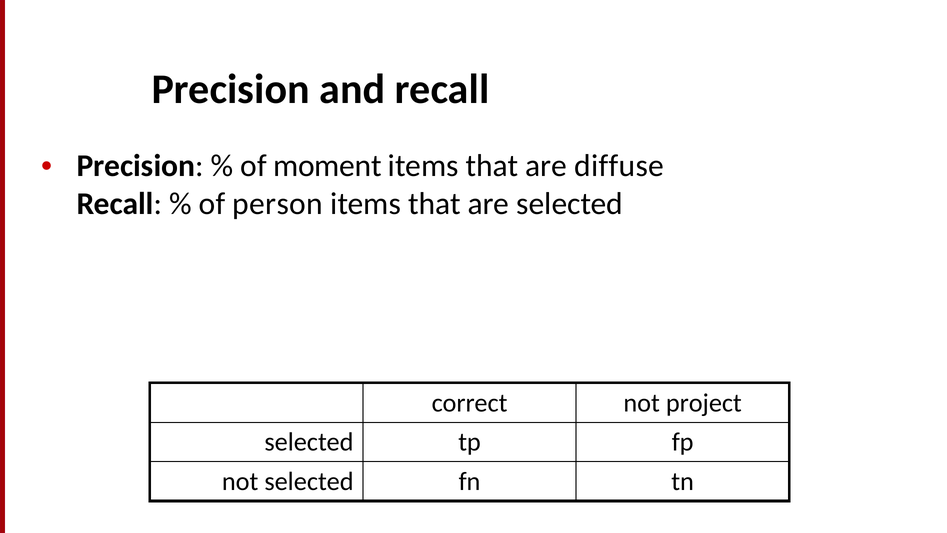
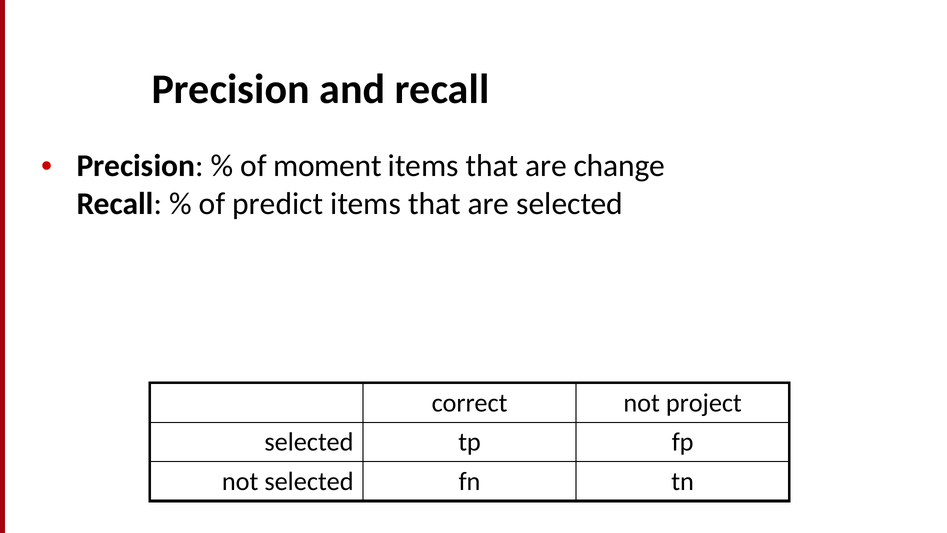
diffuse: diffuse -> change (619, 166)
person: person -> predict (278, 204)
